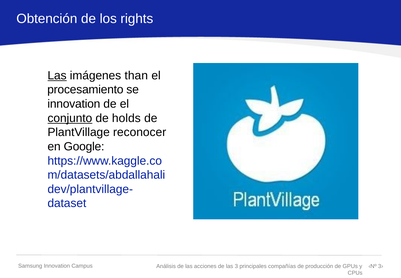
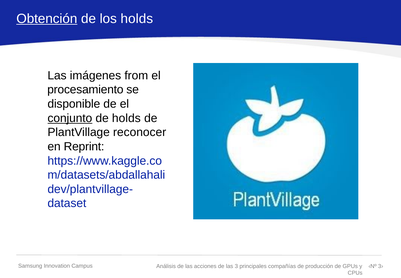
Obtención underline: none -> present (47, 19)
los rights: rights -> holds (137, 19)
Las underline: present -> none (57, 75)
than: than -> from (136, 75)
innovation: innovation -> disponible (74, 104)
Google: Google -> Reprint (84, 147)
